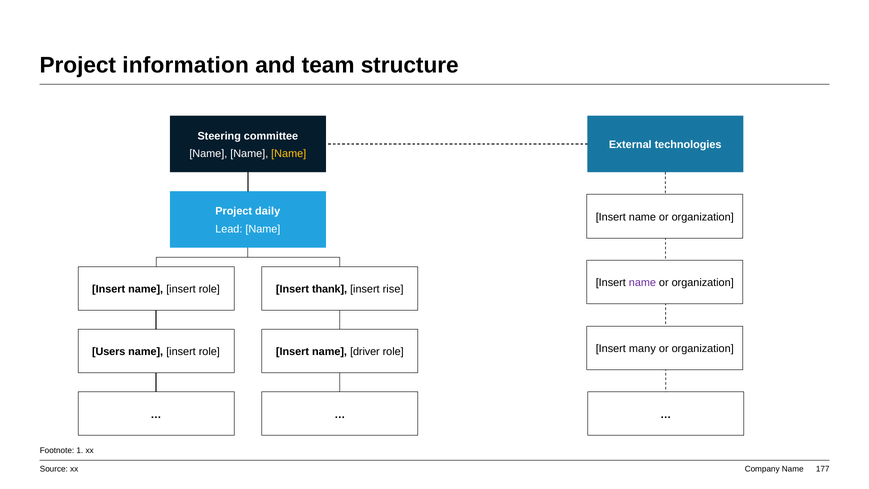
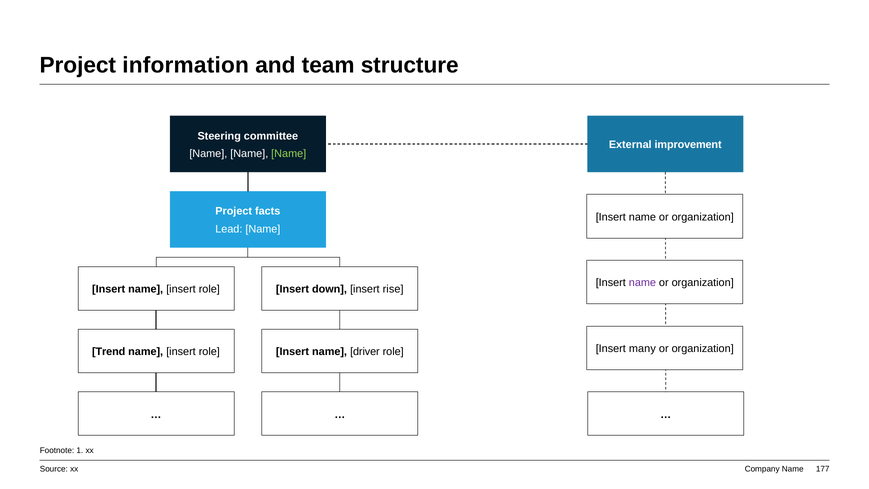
technologies: technologies -> improvement (688, 145)
Name colour: yellow -> light green (289, 153)
daily: daily -> facts (268, 211)
thank: thank -> down (330, 289)
Users: Users -> Trend (109, 352)
